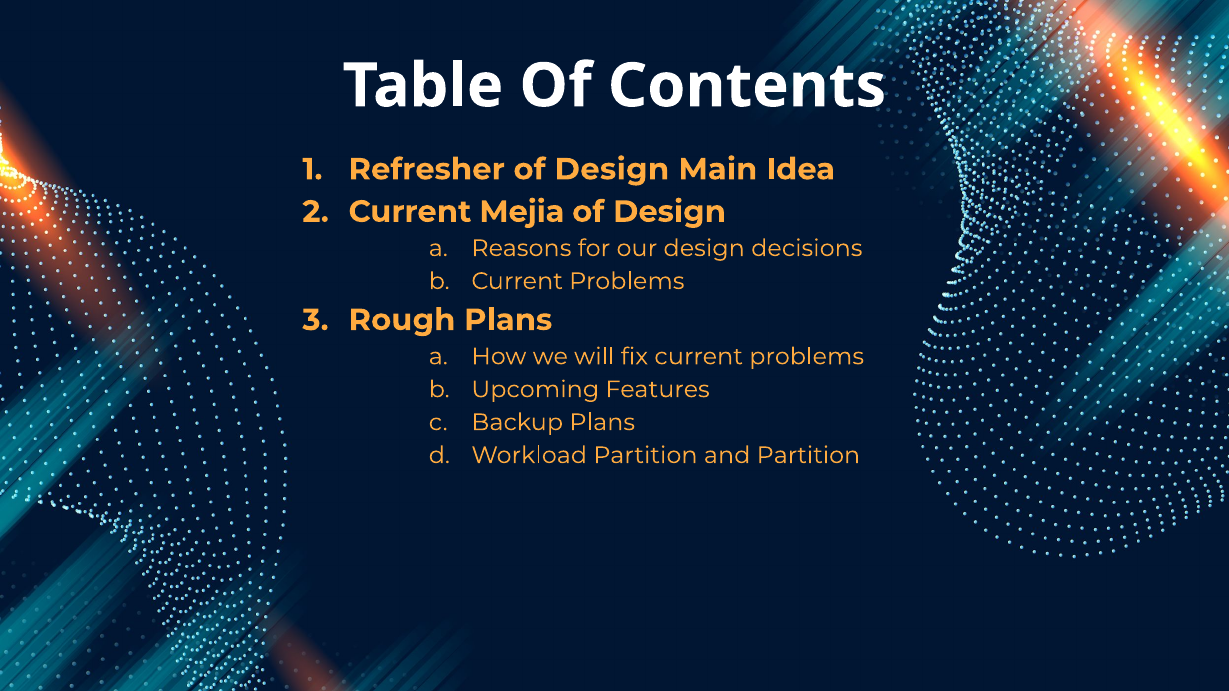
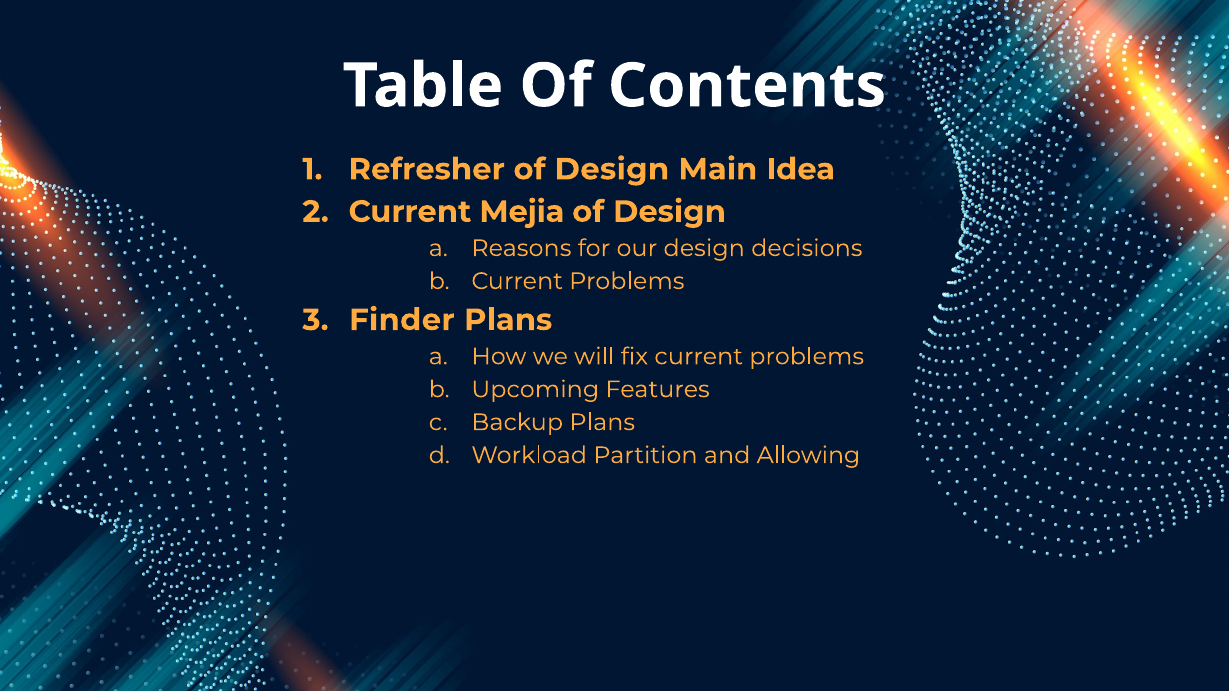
Rough: Rough -> Finder (402, 320)
and Partition: Partition -> Allowing (808, 455)
